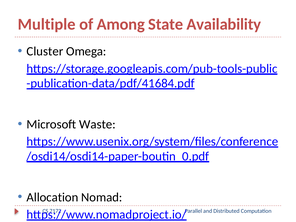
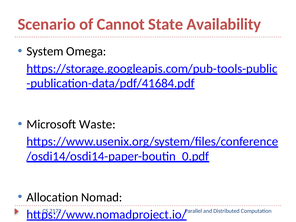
Multiple: Multiple -> Scenario (47, 24)
Among: Among -> Cannot (121, 24)
Cluster: Cluster -> System (45, 51)
